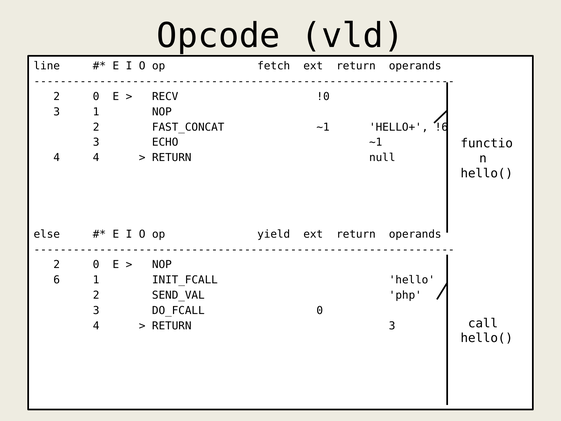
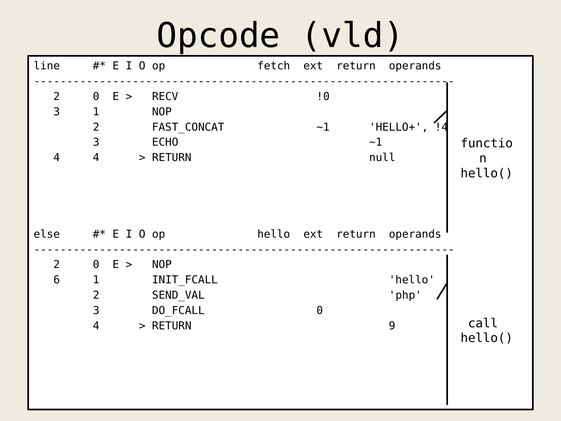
!6: !6 -> !4 (441, 127)
op yield: yield -> hello (274, 234)
RETURN 3: 3 -> 9 (392, 326)
